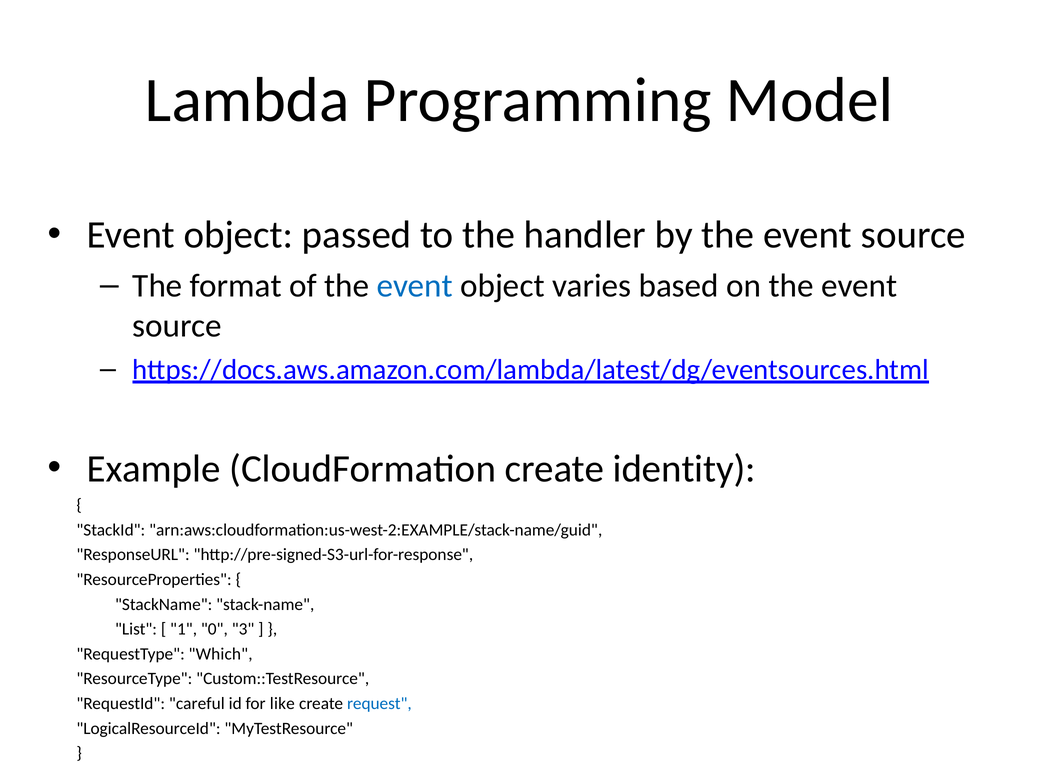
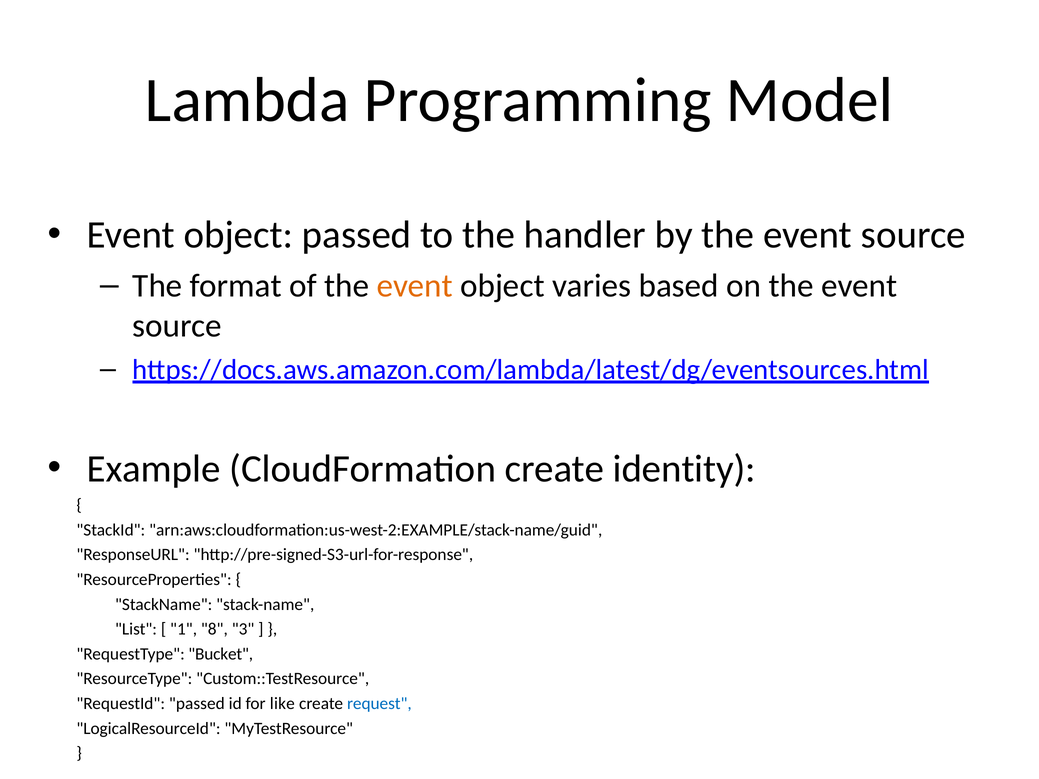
event colour: blue -> orange (415, 286)
0: 0 -> 8 (214, 629)
Which: Which -> Bucket (221, 654)
RequestId careful: careful -> passed (197, 704)
